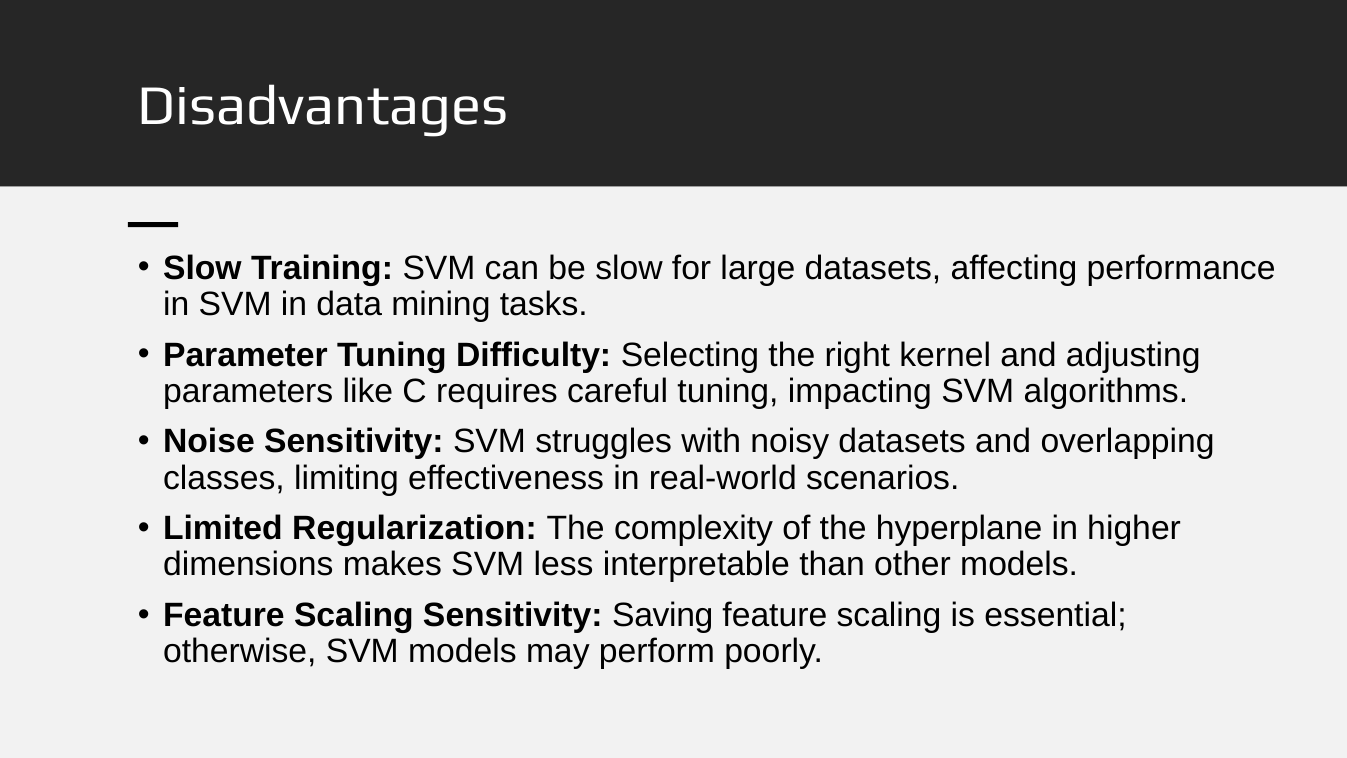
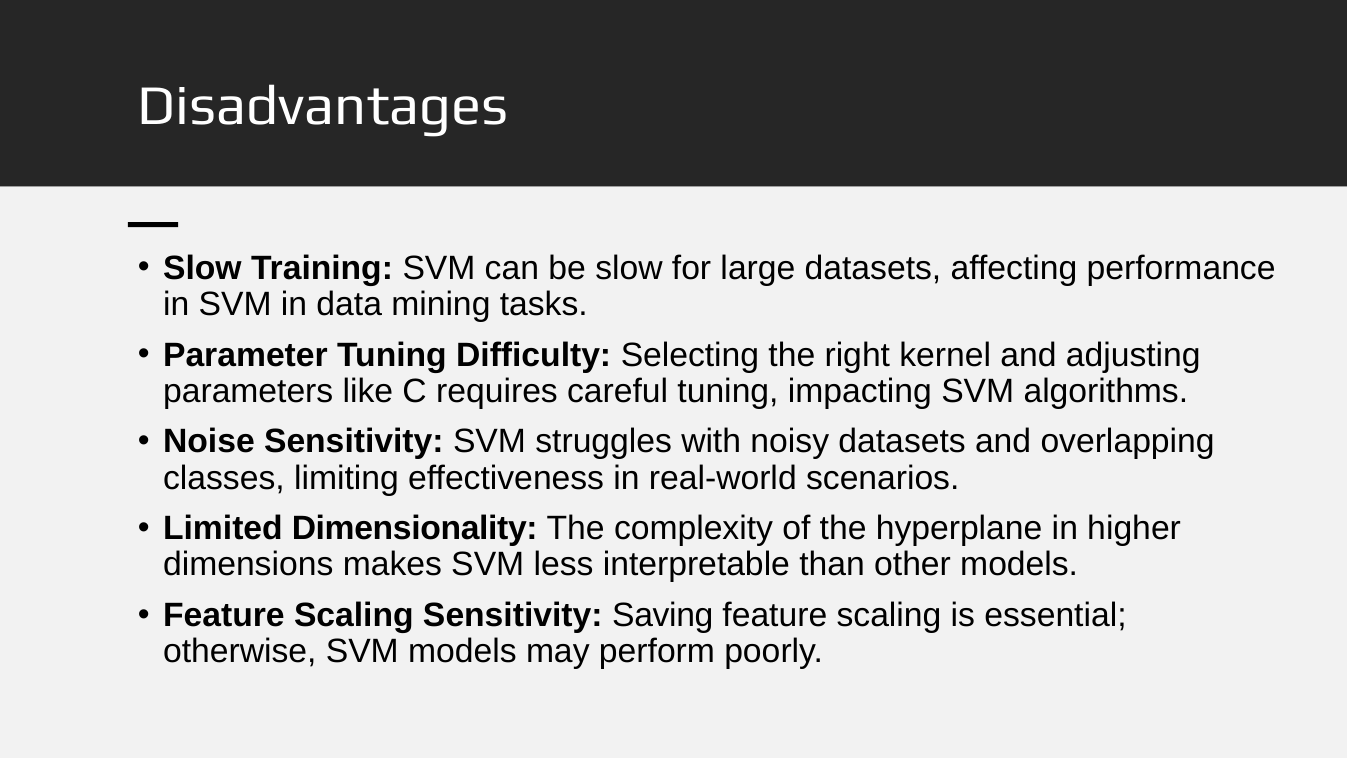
Regularization: Regularization -> Dimensionality (415, 528)
